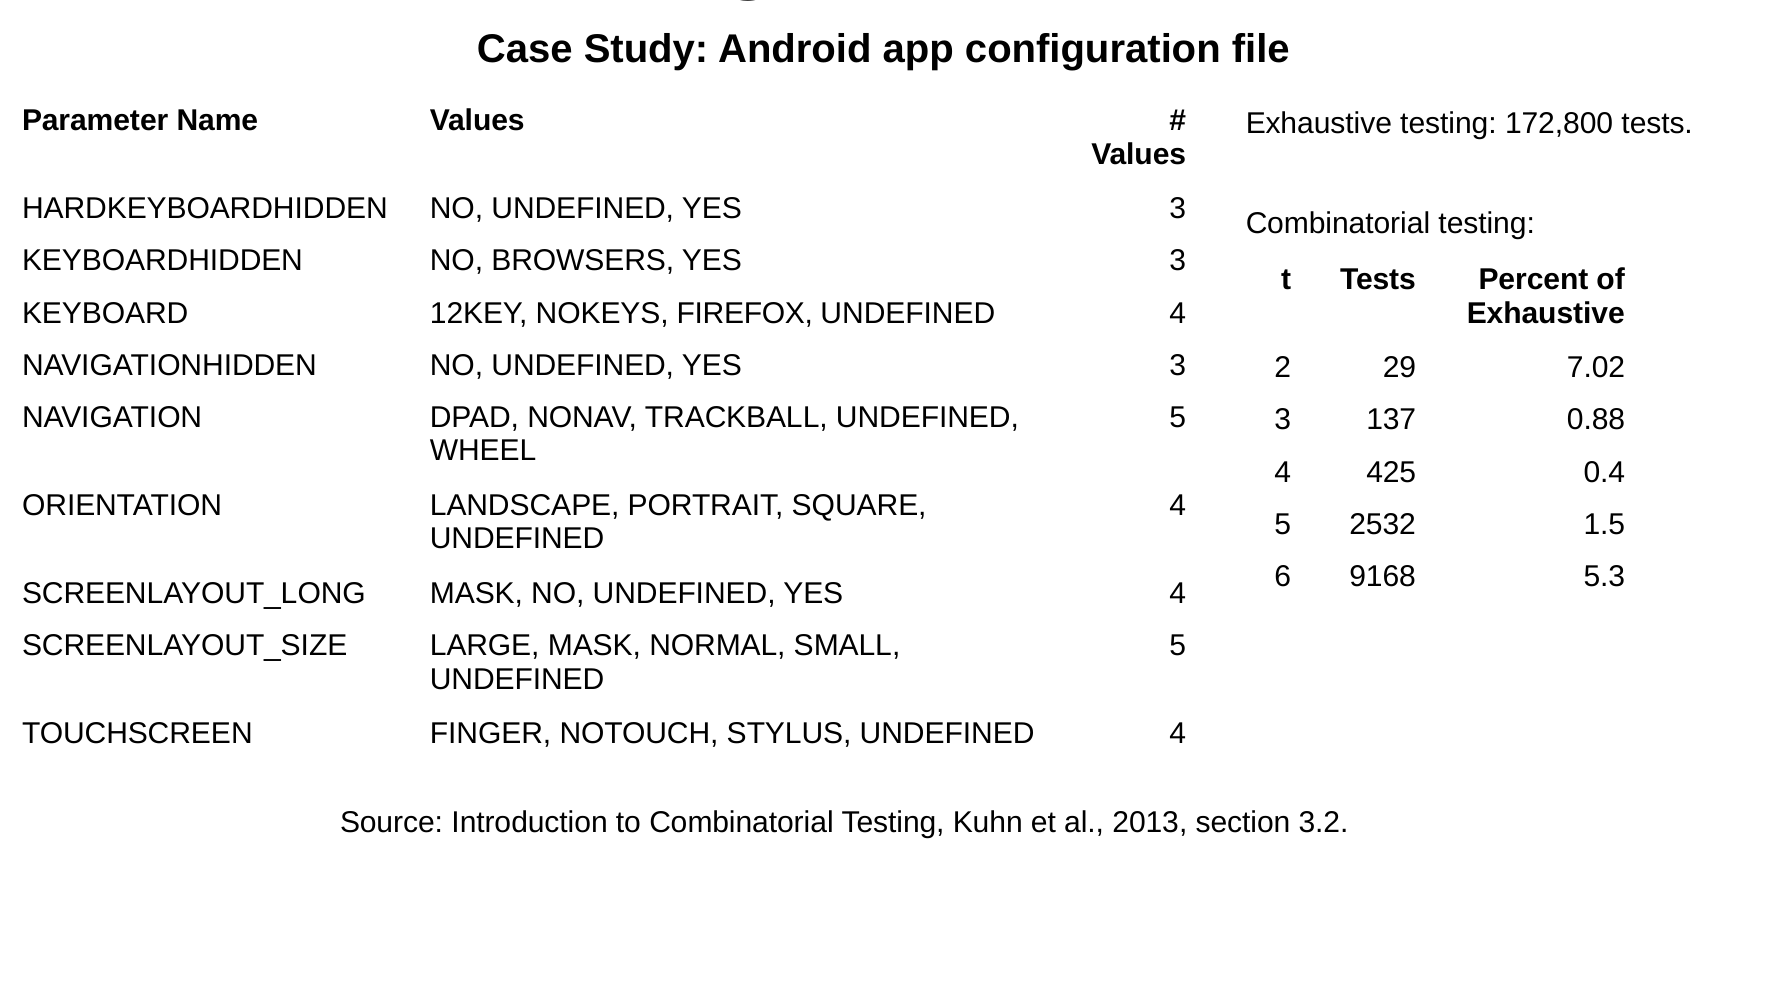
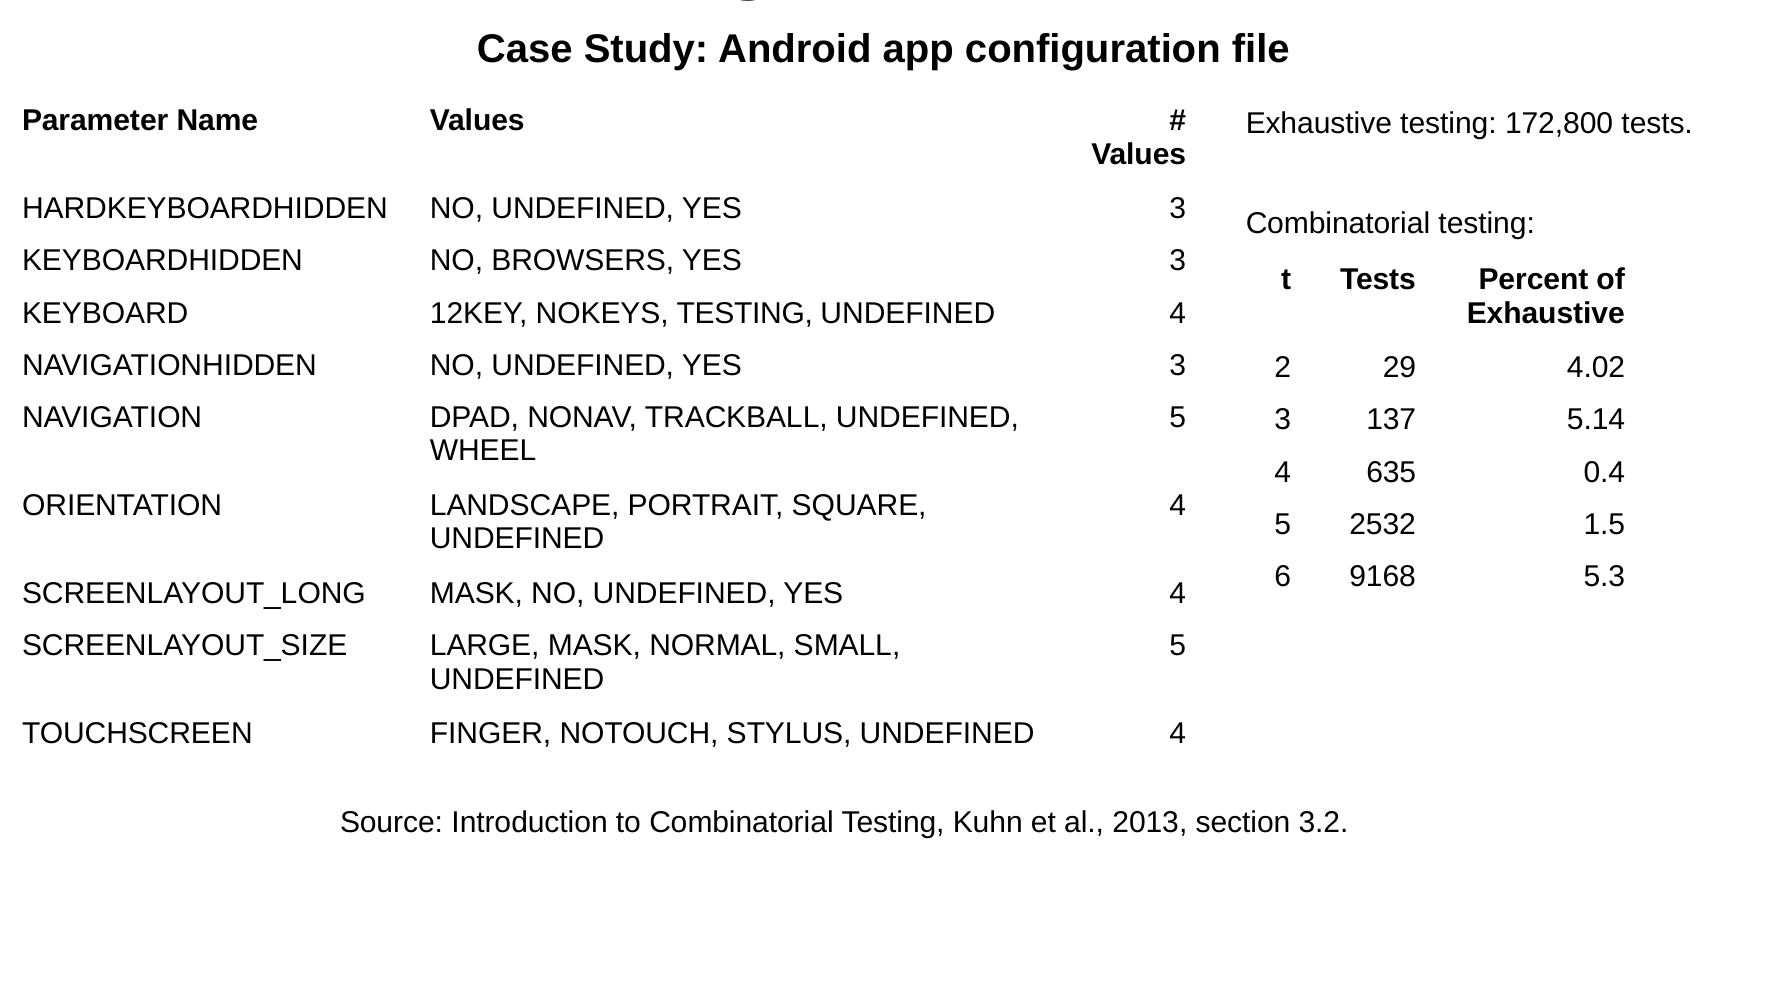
NOKEYS FIREFOX: FIREFOX -> TESTING (745, 313)
7.02: 7.02 -> 4.02 (1596, 368)
0.88: 0.88 -> 5.14 (1596, 420)
425: 425 -> 635 (1391, 472)
